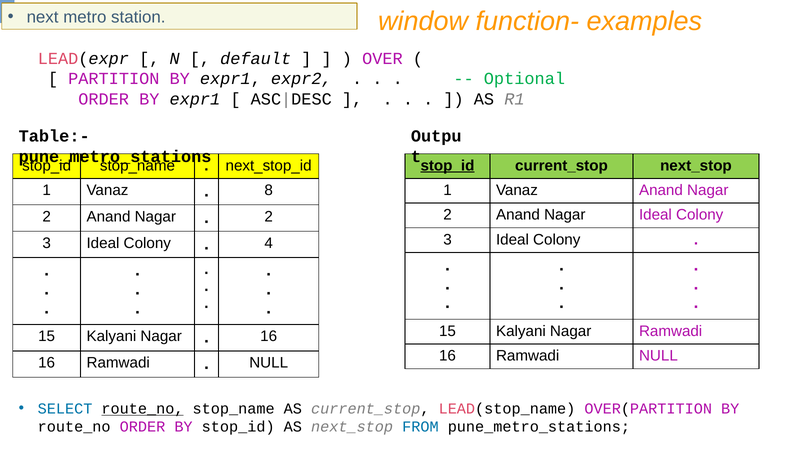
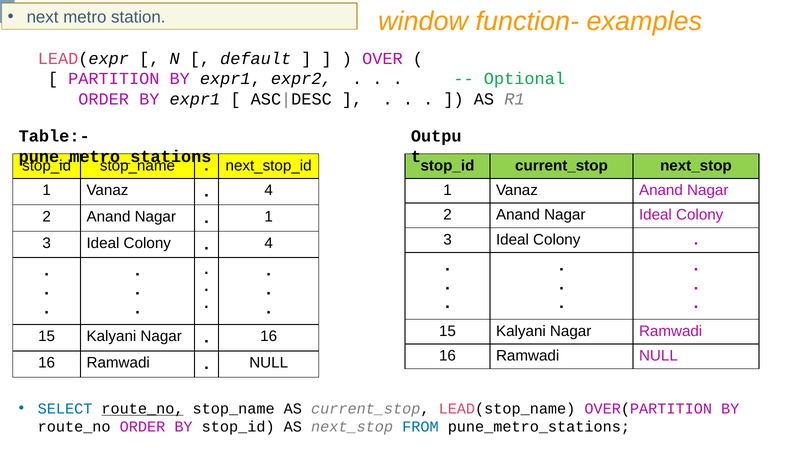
stop_id underline: present -> none (447, 165)
8: 8 -> 4 (269, 190)
2: 2 -> 1 (269, 216)
